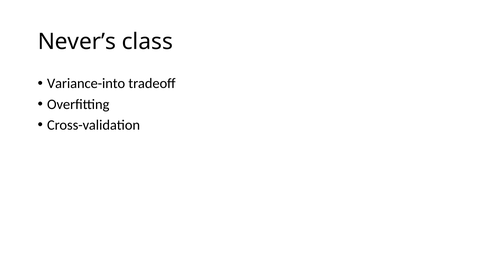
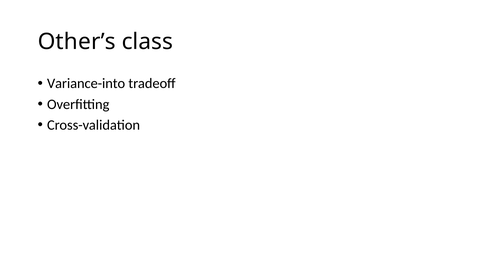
Never’s: Never’s -> Other’s (77, 42)
